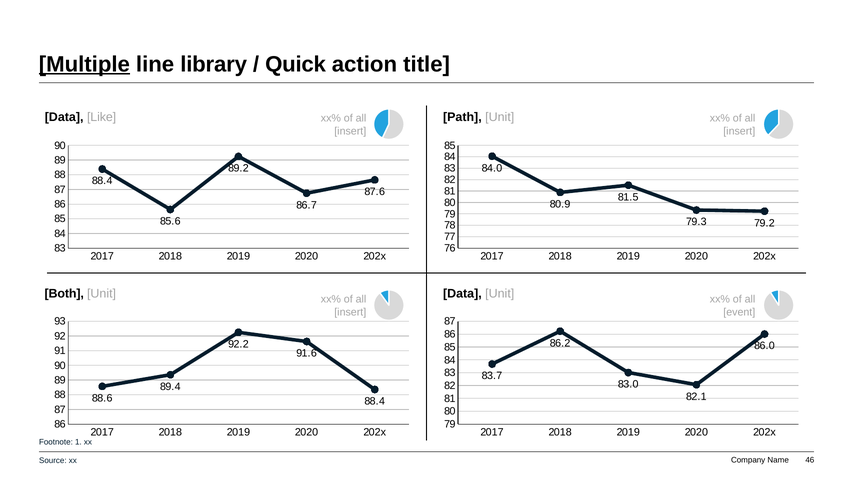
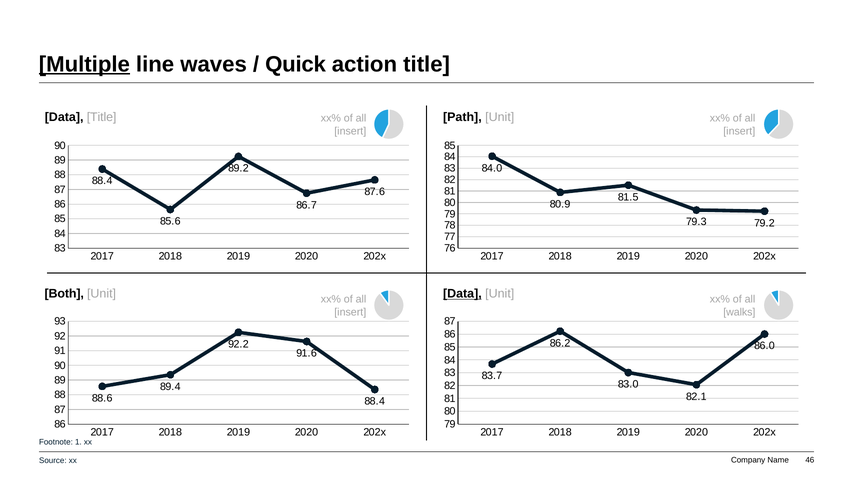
library: library -> waves (214, 64)
Data Like: Like -> Title (102, 117)
Data underline: none -> present (462, 294)
event: event -> walks (739, 312)
